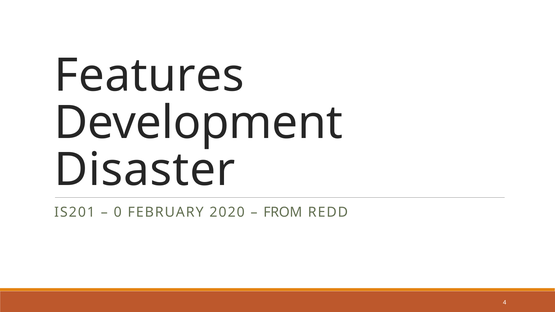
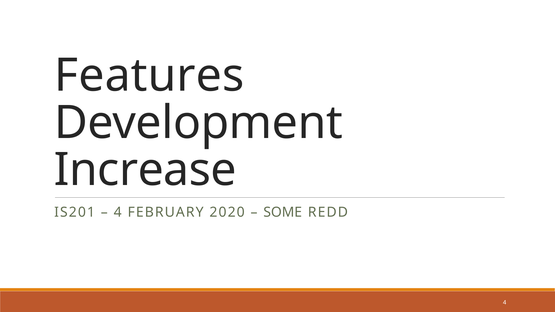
Disaster: Disaster -> Increase (145, 170)
0: 0 -> 4 (118, 212)
FROM: FROM -> SOME (283, 212)
